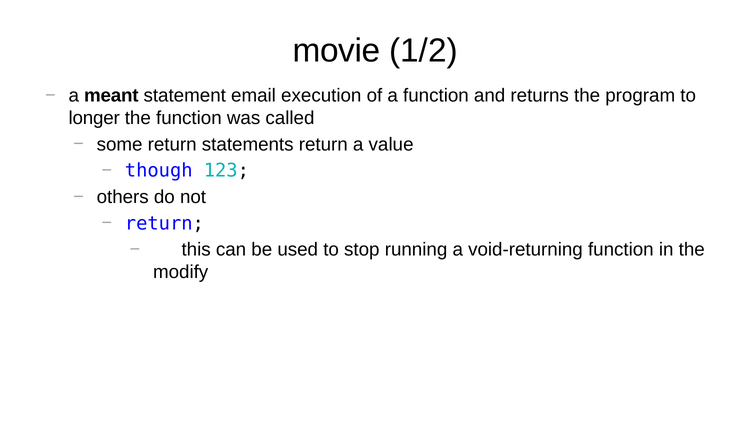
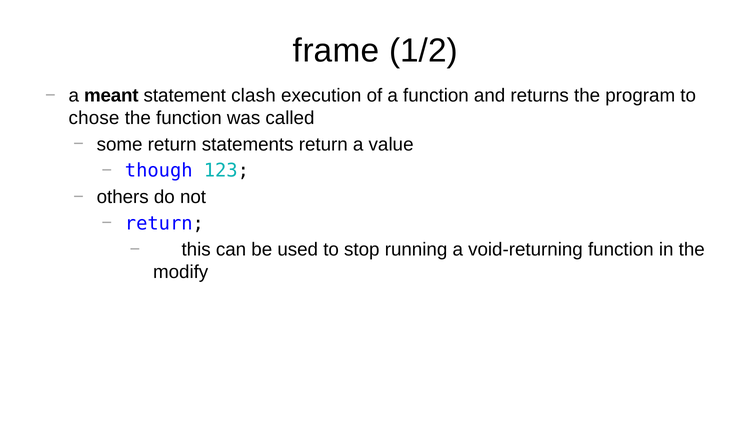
movie: movie -> frame (336, 51)
email: email -> clash (253, 95)
longer: longer -> chose (94, 118)
